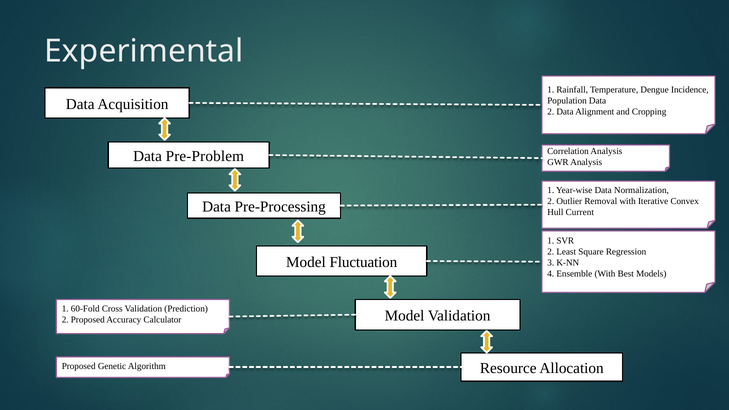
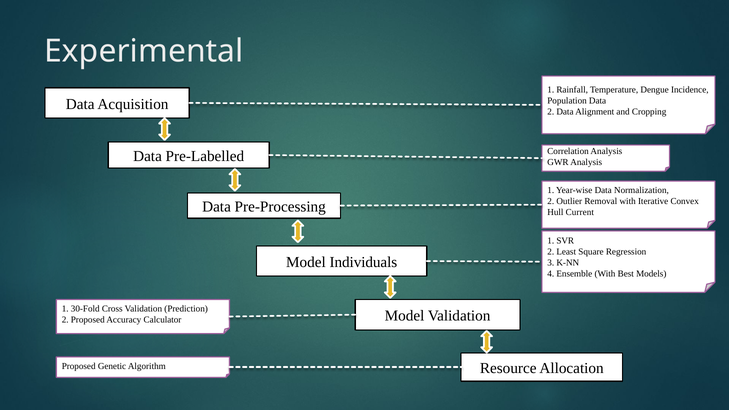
Pre-Problem: Pre-Problem -> Pre-Labelled (205, 156)
Fluctuation: Fluctuation -> Individuals (363, 262)
60-Fold: 60-Fold -> 30-Fold (85, 309)
